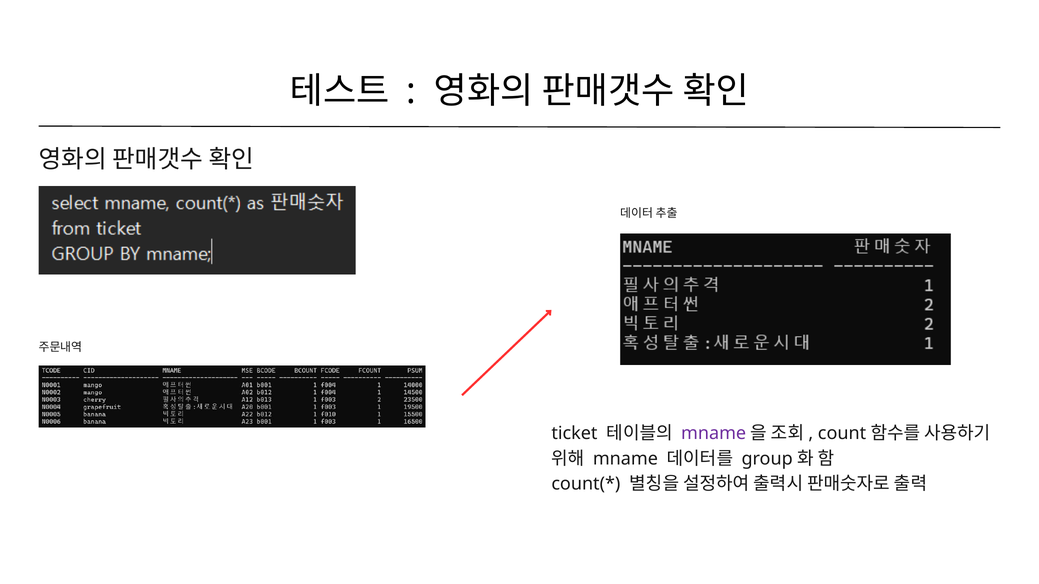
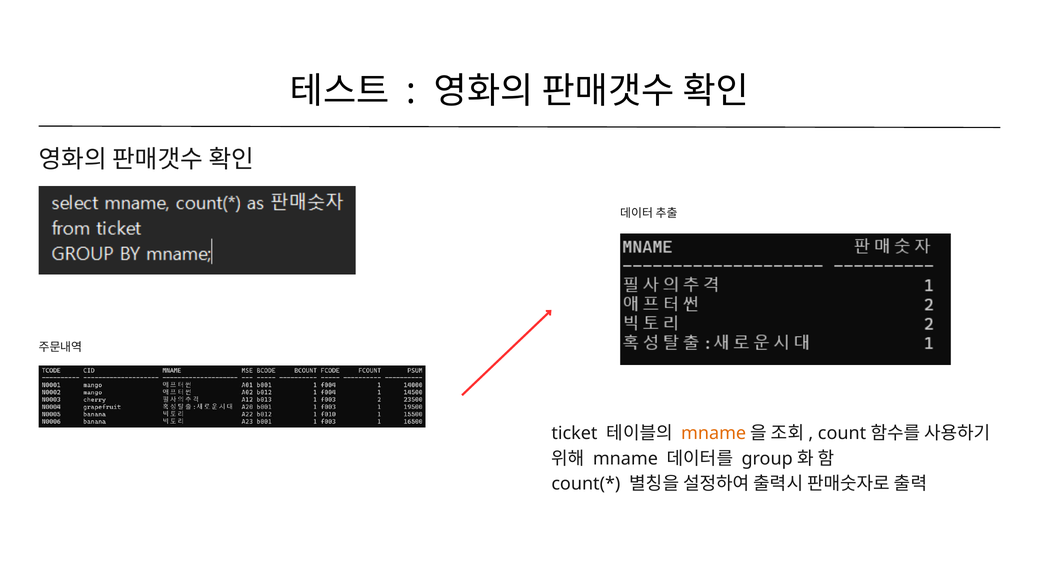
mname colour: purple -> orange (714, 434)
